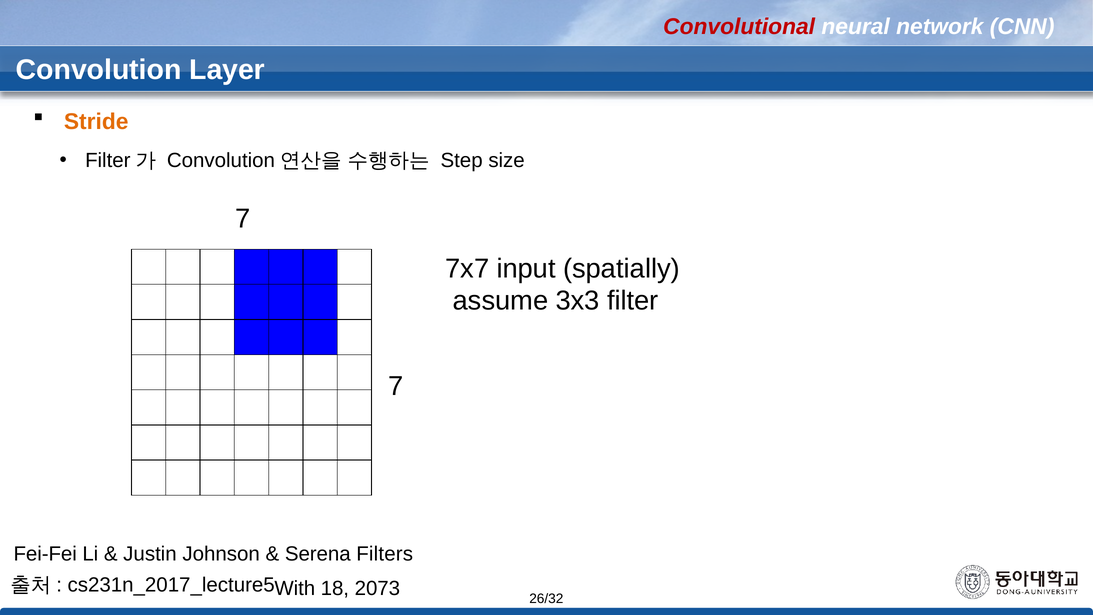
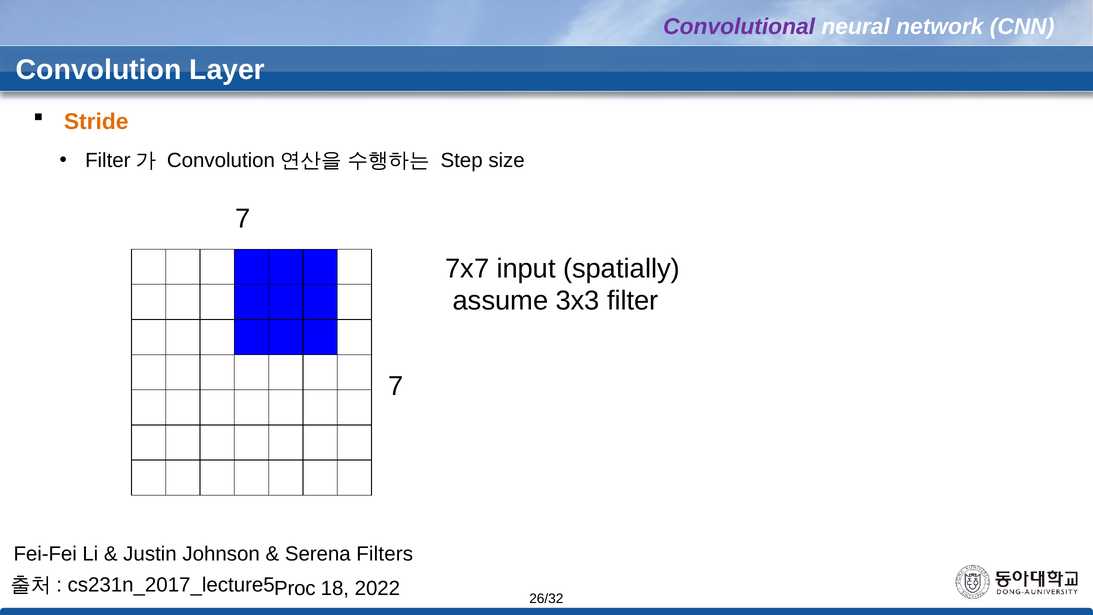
Convolutional colour: red -> purple (739, 27)
With: With -> Proc (295, 588)
2073: 2073 -> 2022 (377, 588)
